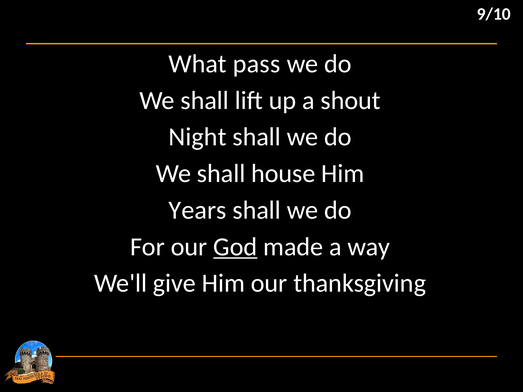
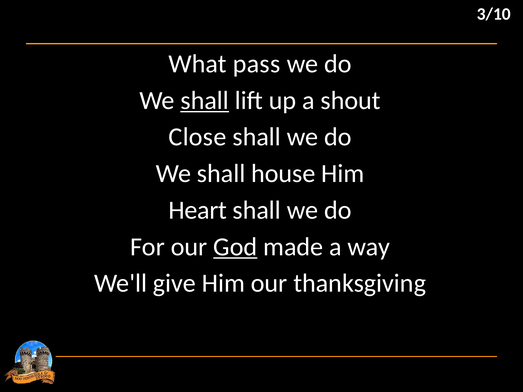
9/10: 9/10 -> 3/10 (494, 14)
shall underline: none -> present (205, 100)
Night: Night -> Close (197, 137)
Years: Years -> Heart (198, 210)
